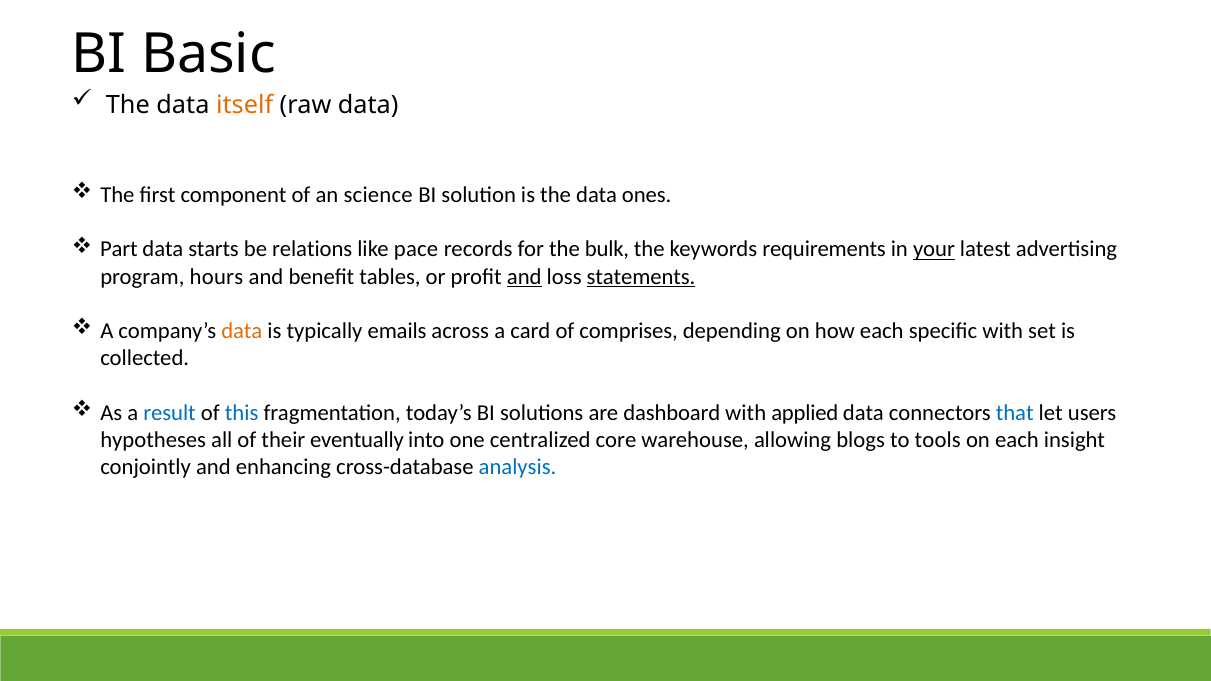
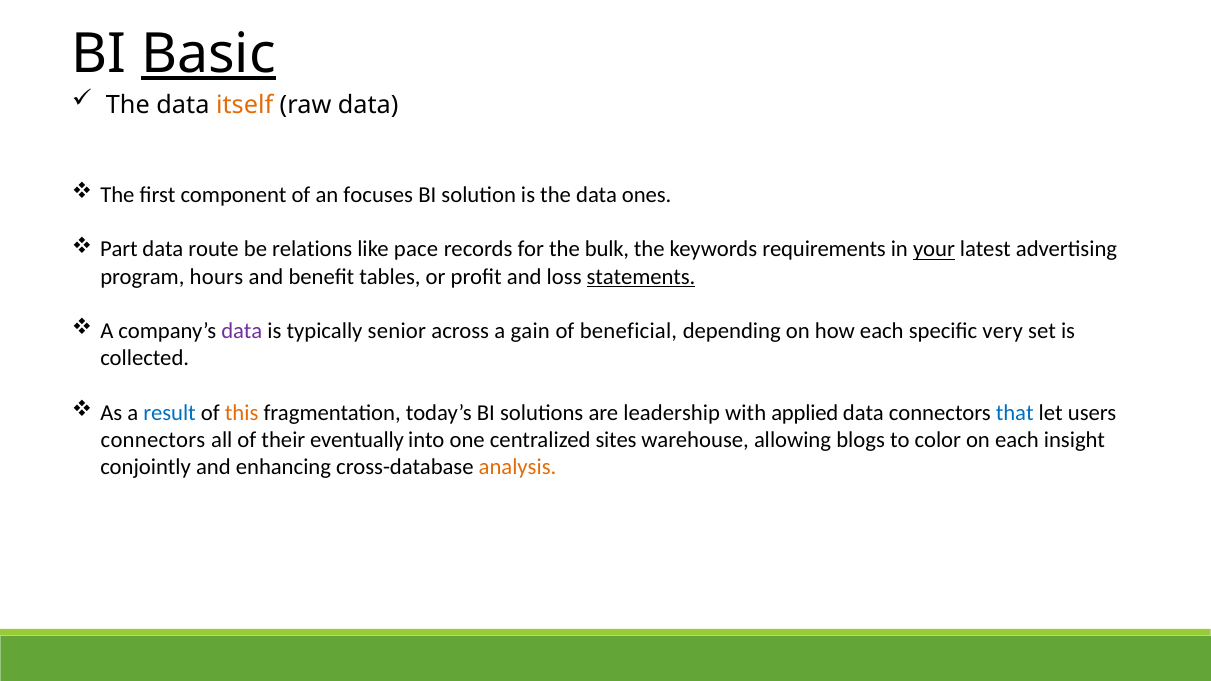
Basic underline: none -> present (209, 54)
science: science -> focuses (378, 195)
starts: starts -> route (214, 250)
and underline: present -> none (524, 277)
data colour: orange -> purple (242, 331)
emails: emails -> senior (397, 331)
card: card -> gain (530, 331)
comprises: comprises -> beneficial (628, 331)
specific with: with -> very (1003, 331)
this colour: blue -> orange (242, 413)
dashboard: dashboard -> leadership (672, 413)
hypotheses: hypotheses -> connectors (153, 440)
core: core -> sites (616, 440)
tools: tools -> color (938, 440)
analysis colour: blue -> orange (518, 468)
